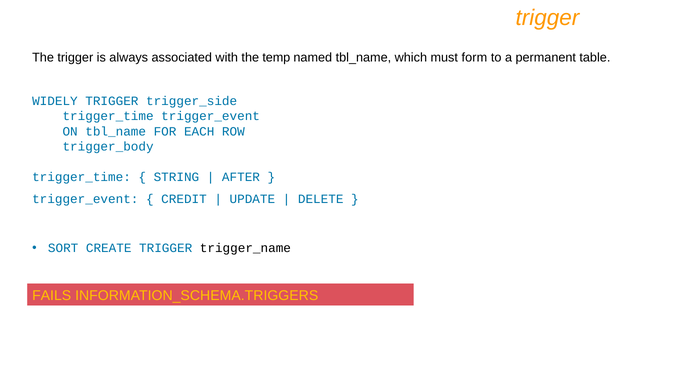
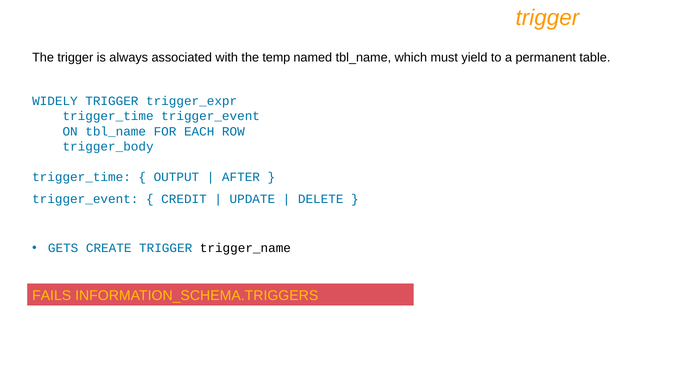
form: form -> yield (474, 57)
trigger_side: trigger_side -> trigger_expr (192, 101)
STRING: STRING -> OUTPUT (176, 177)
SORT: SORT -> GETS (63, 248)
